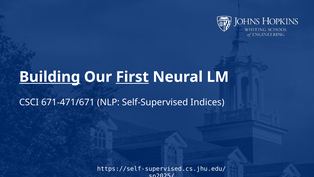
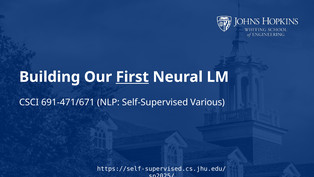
Building underline: present -> none (50, 77)
671-471/671: 671-471/671 -> 691-471/671 (68, 102)
Indices: Indices -> Various (207, 102)
